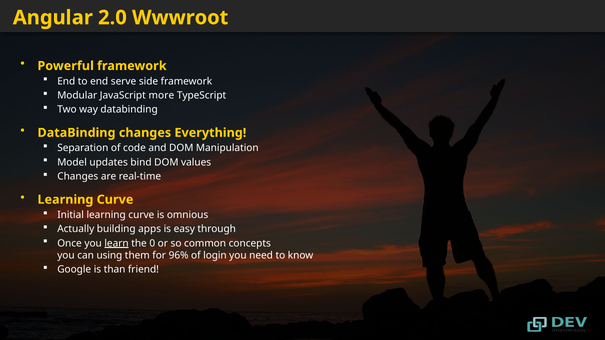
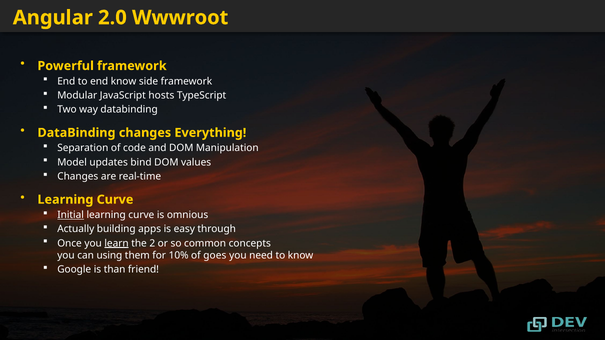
end serve: serve -> know (124, 81)
more: more -> hosts (161, 95)
Initial underline: none -> present (71, 215)
0: 0 -> 2 (152, 243)
96%: 96% -> 10% (179, 256)
login: login -> goes (215, 256)
